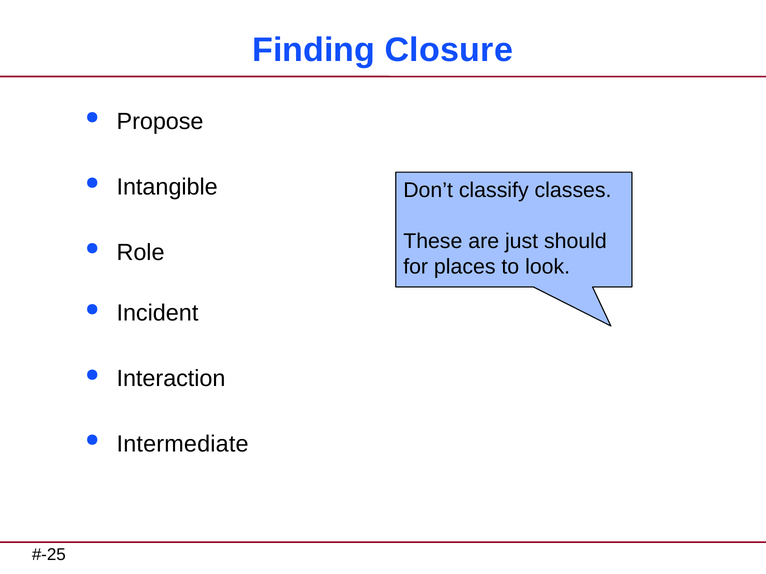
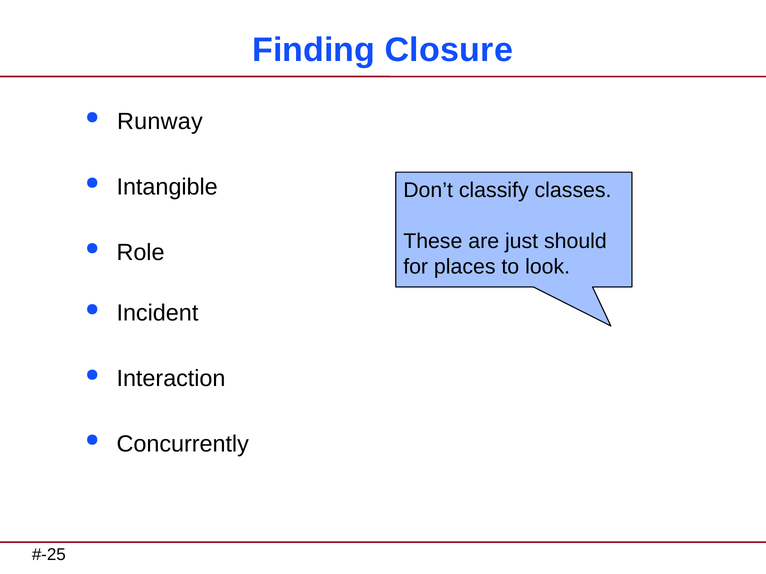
Propose: Propose -> Runway (160, 122)
Intermediate: Intermediate -> Concurrently (183, 444)
